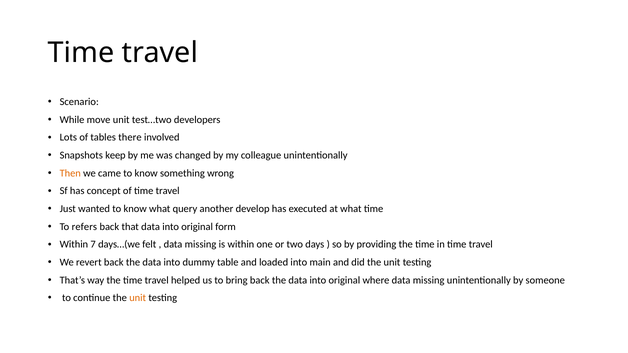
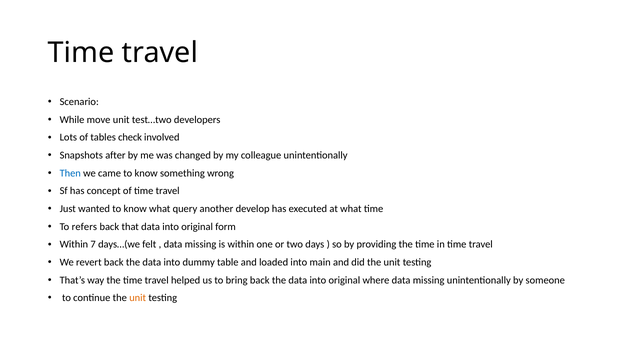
there: there -> check (130, 138)
keep: keep -> after (115, 155)
Then colour: orange -> blue (70, 173)
